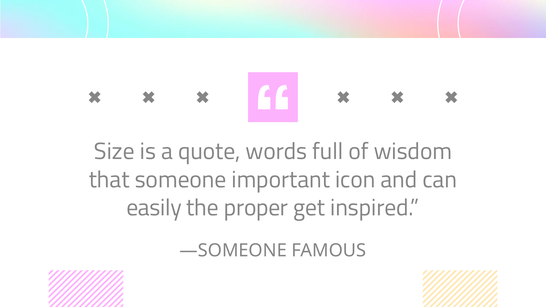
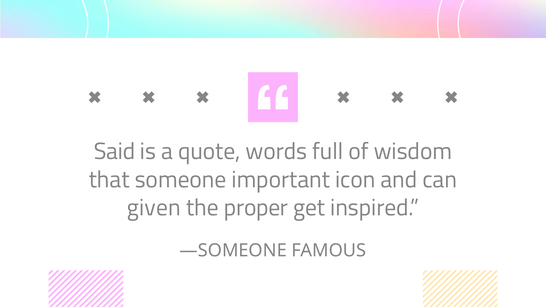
Size: Size -> Said (114, 152)
easily: easily -> given (154, 208)
